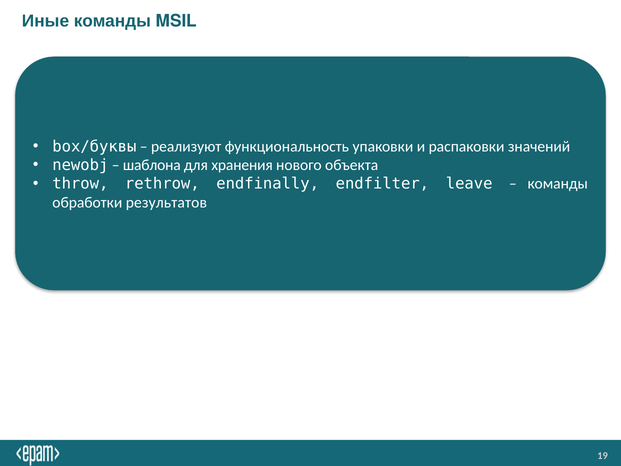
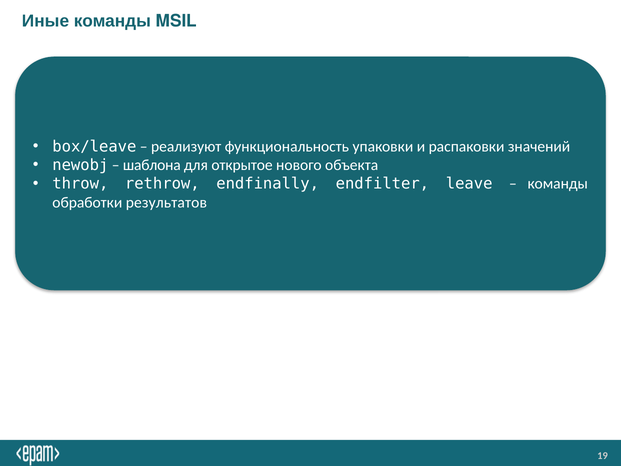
box/буквы: box/буквы -> box/leave (94, 146)
хранения: хранения -> открытое (242, 165)
